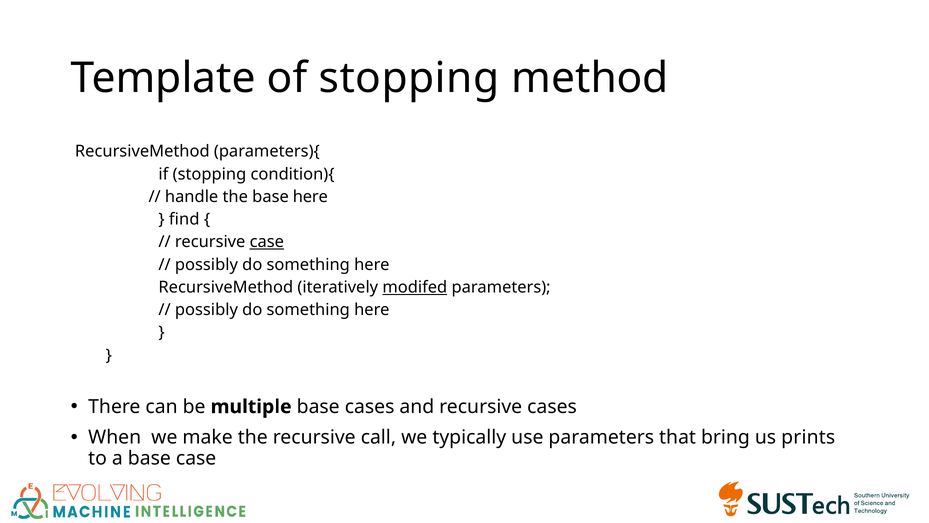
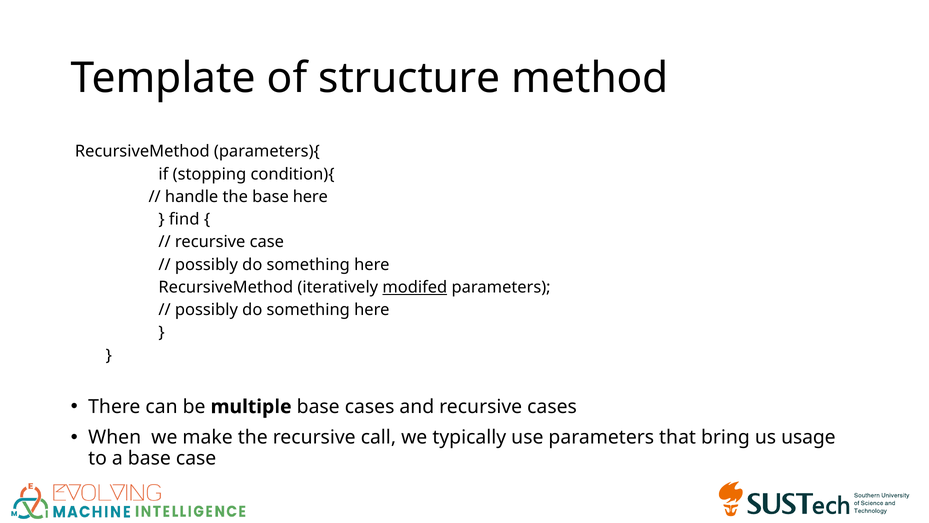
of stopping: stopping -> structure (409, 78)
case underline: present -> none (267, 242)
prints: prints -> usage (808, 437)
